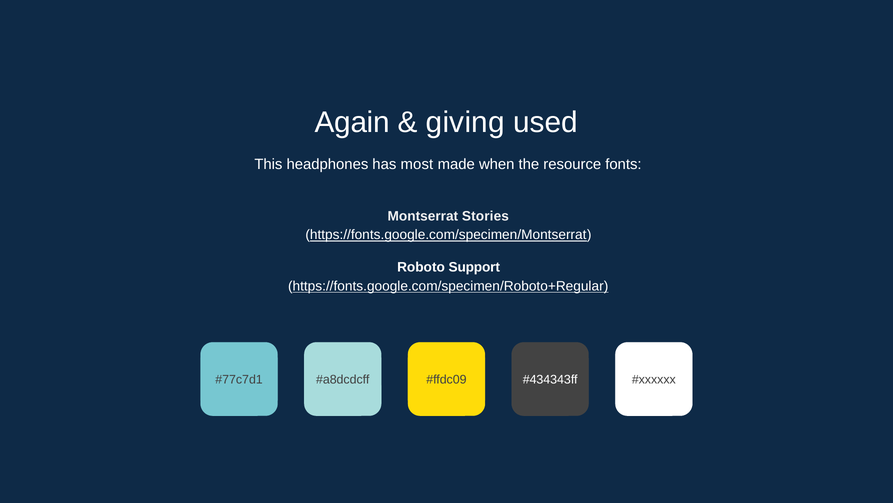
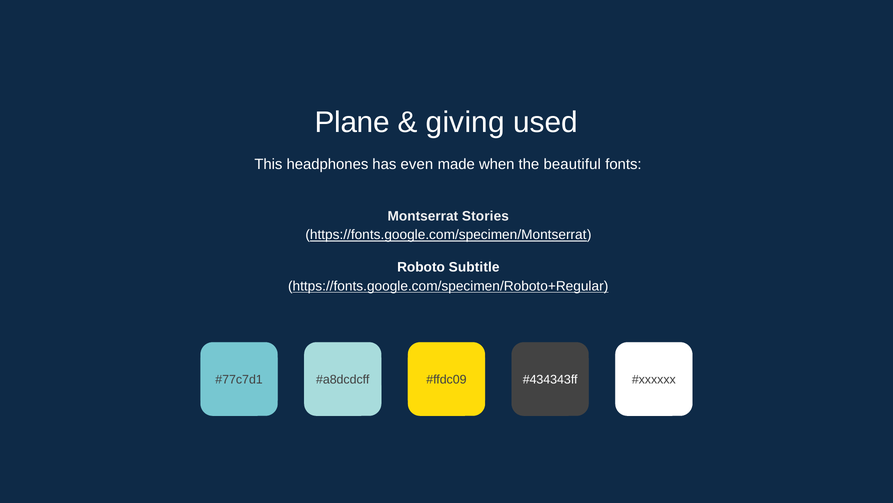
Again: Again -> Plane (352, 122)
most: most -> even (417, 164)
resource: resource -> beautiful (572, 164)
Support: Support -> Subtitle (474, 267)
